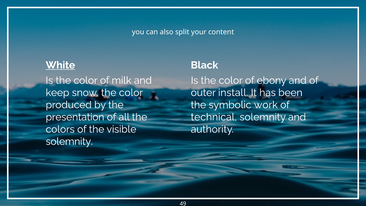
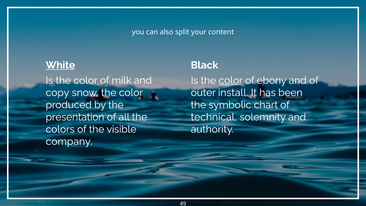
color underline: none -> present (231, 80)
keep: keep -> copy (57, 93)
work: work -> chart (266, 105)
solemnity: solemnity -> company (69, 141)
